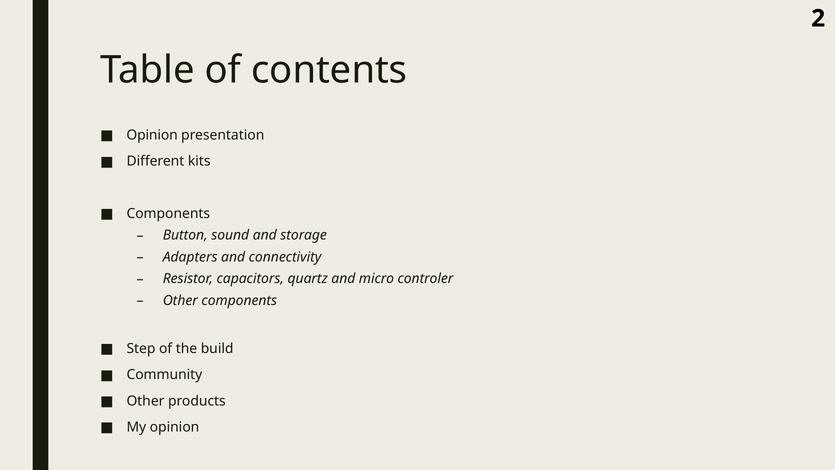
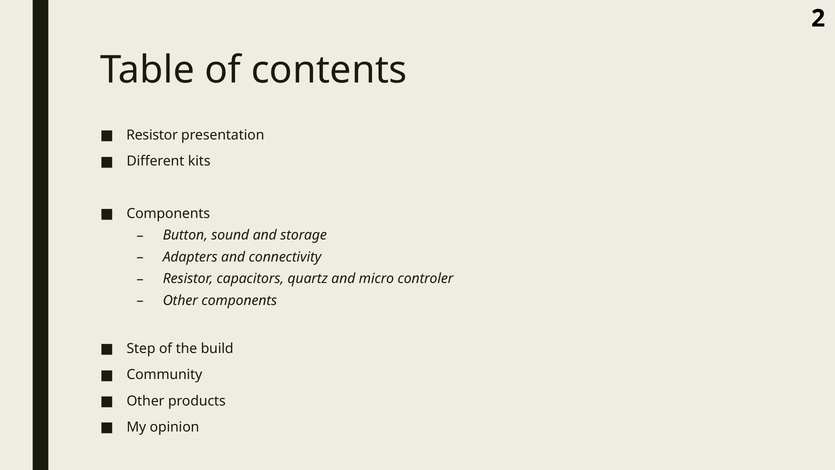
Opinion: Opinion -> Resistor (152, 135)
